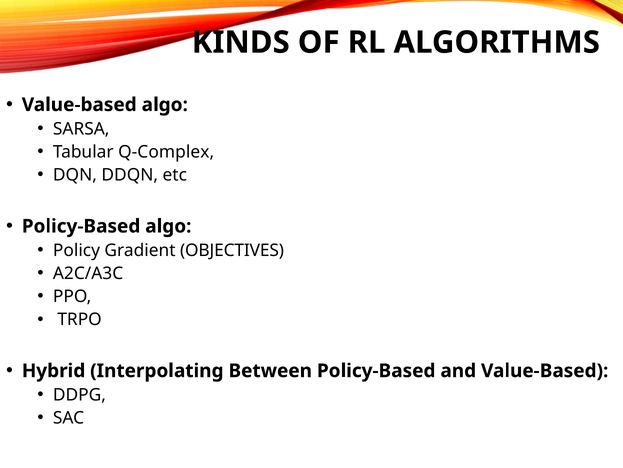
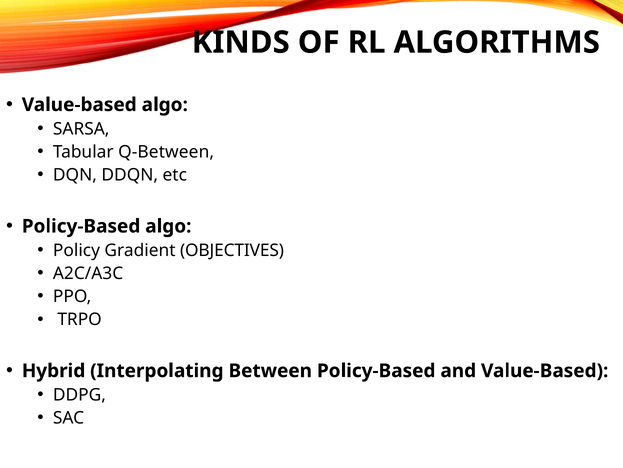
Q-Complex: Q-Complex -> Q-Between (166, 152)
